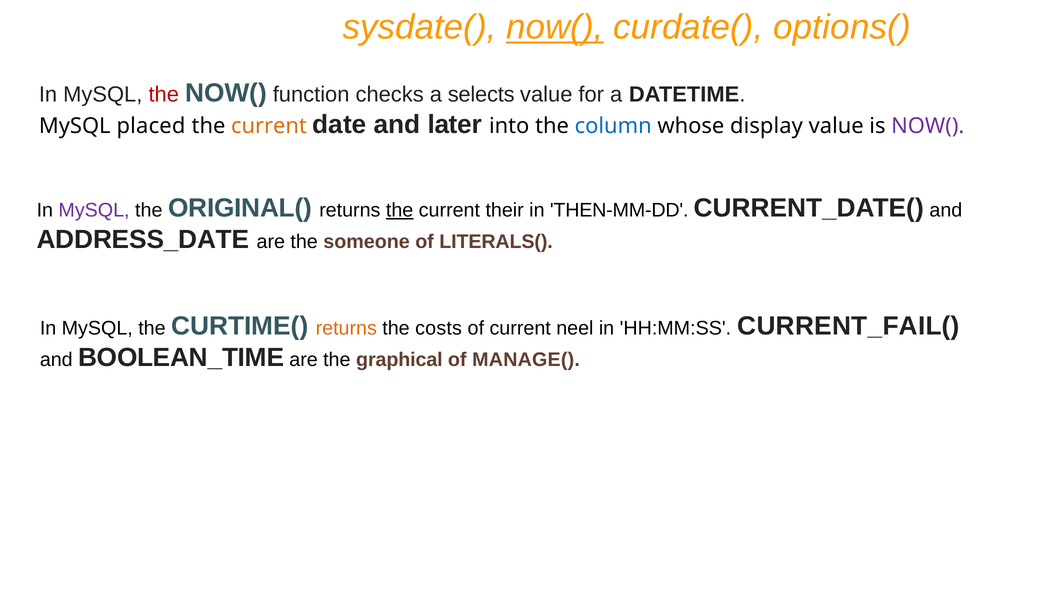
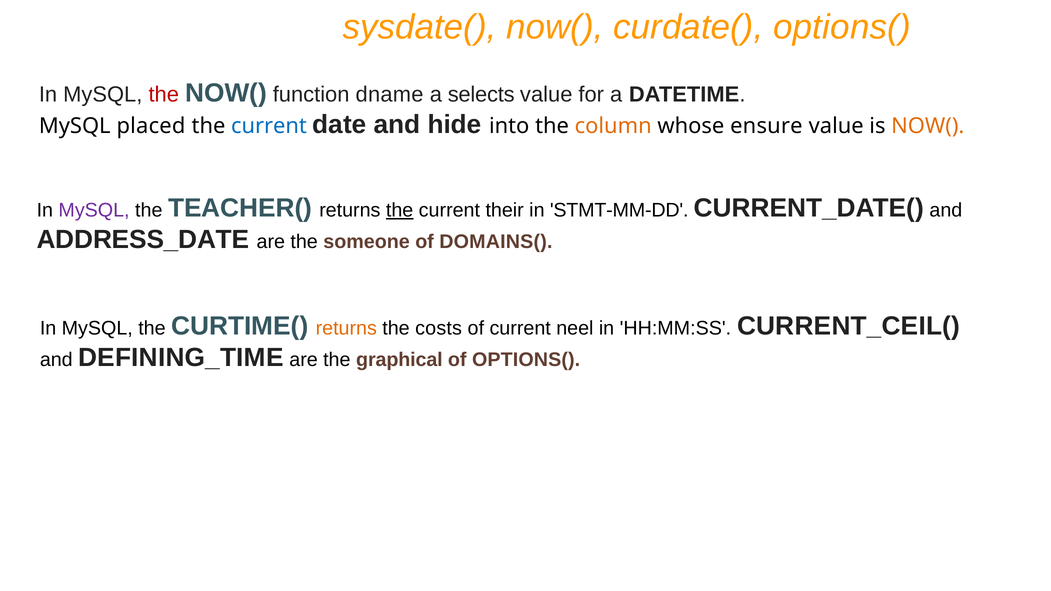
now( underline: present -> none (555, 27)
checks: checks -> dname (390, 95)
current colour: orange -> blue (269, 126)
later: later -> hide (455, 125)
column colour: blue -> orange (613, 126)
display: display -> ensure (766, 126)
NOW( colour: purple -> orange (928, 126)
ORIGINAL(: ORIGINAL( -> TEACHER( (240, 208)
THEN-MM-DD: THEN-MM-DD -> STMT-MM-DD (619, 210)
LITERALS(: LITERALS( -> DOMAINS( (496, 242)
CURRENT_FAIL(: CURRENT_FAIL( -> CURRENT_CEIL( (849, 326)
BOOLEAN_TIME: BOOLEAN_TIME -> DEFINING_TIME (181, 358)
of MANAGE(: MANAGE( -> OPTIONS( (526, 360)
